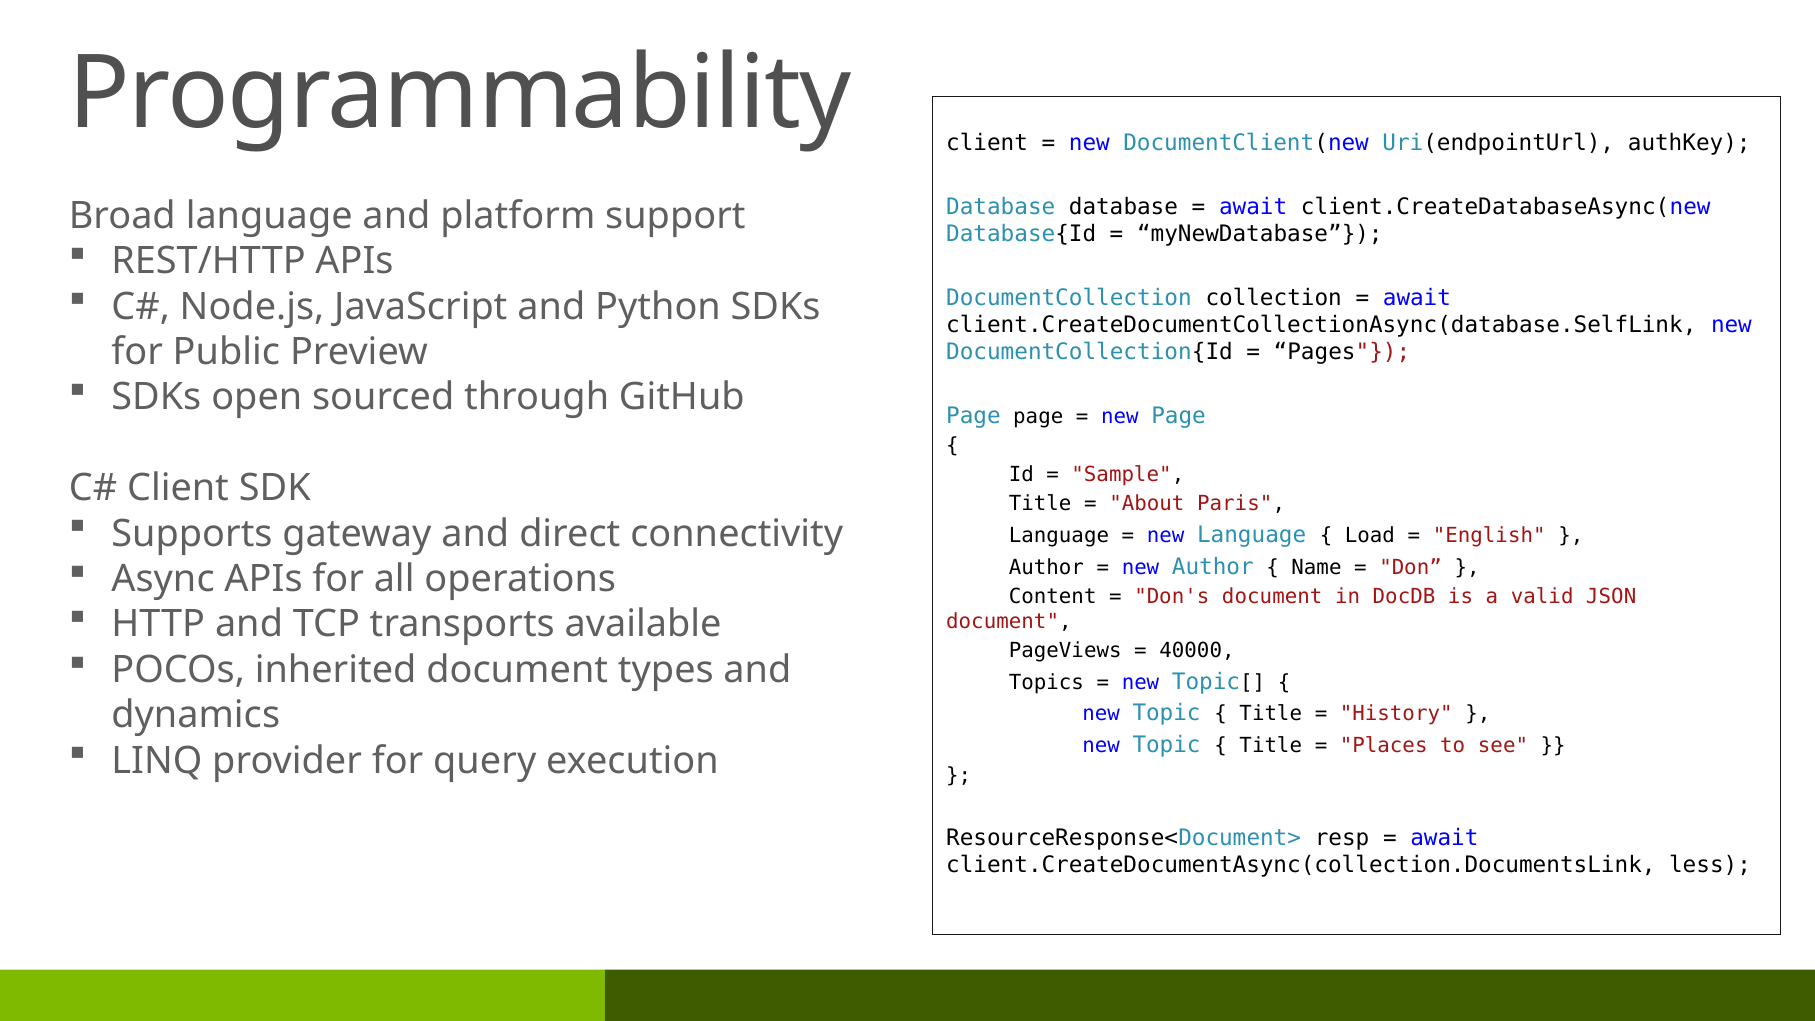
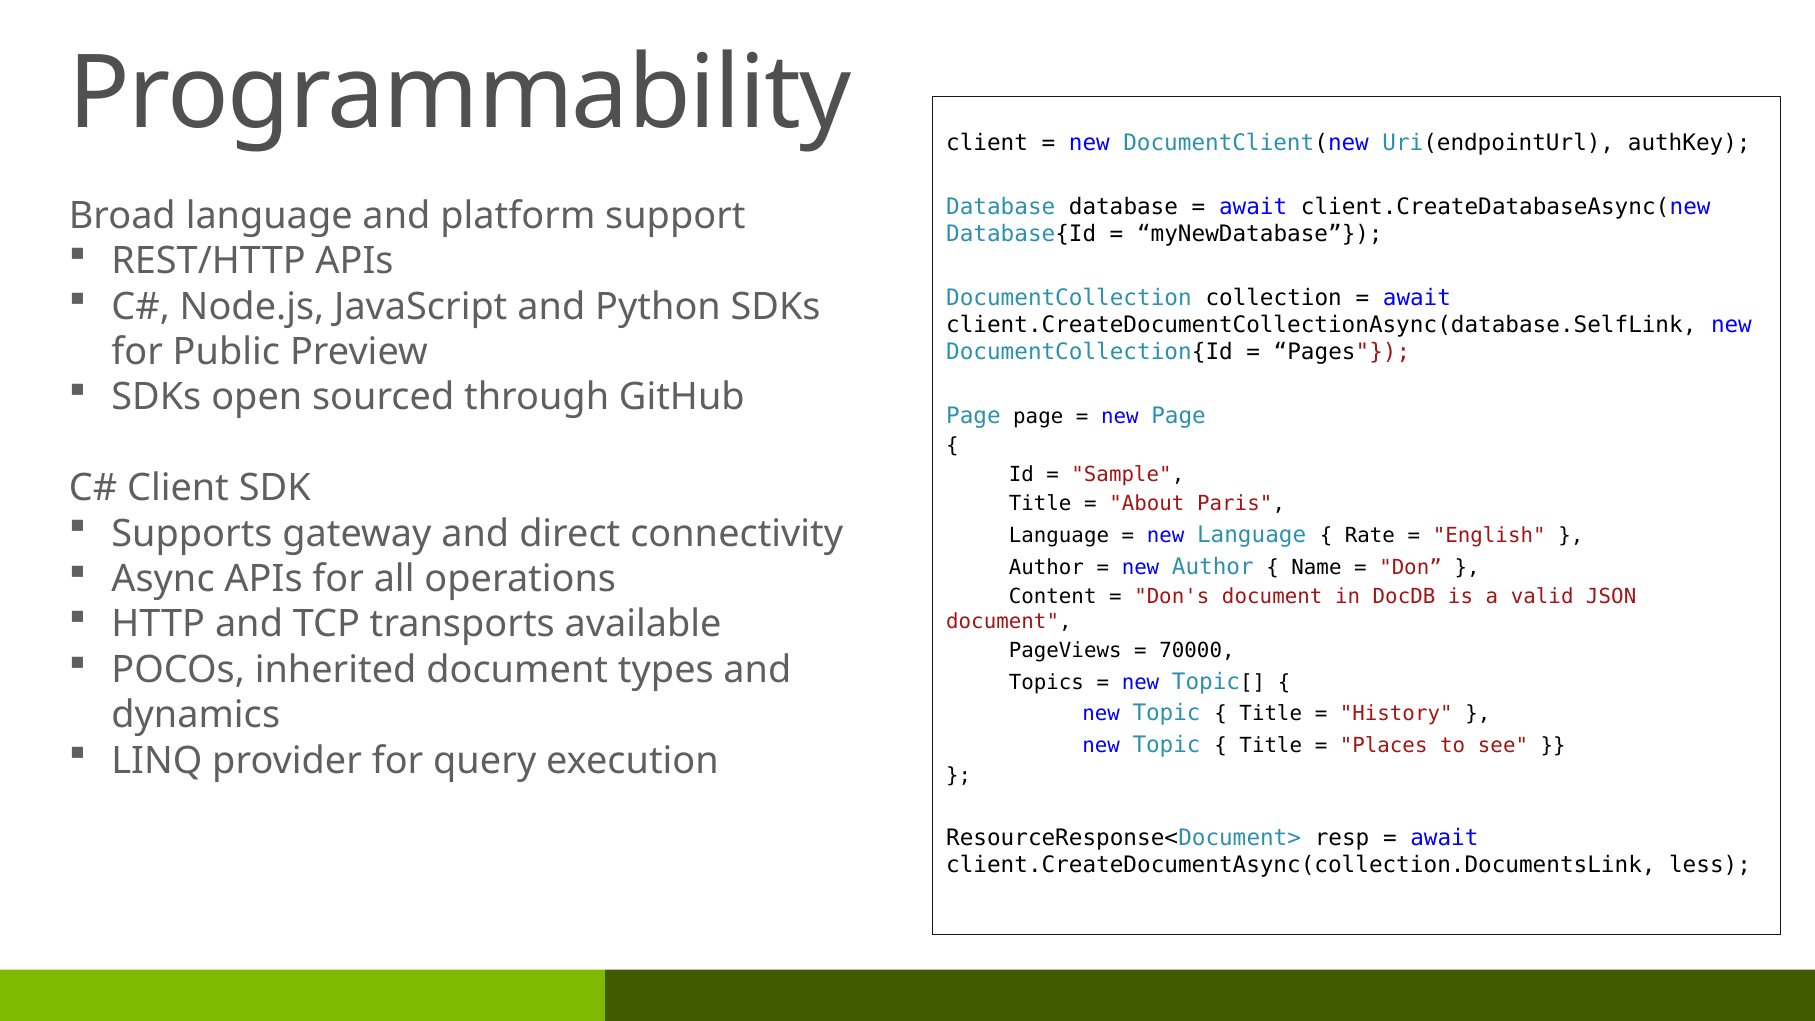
Load: Load -> Rate (1370, 535)
40000: 40000 -> 70000 (1197, 651)
